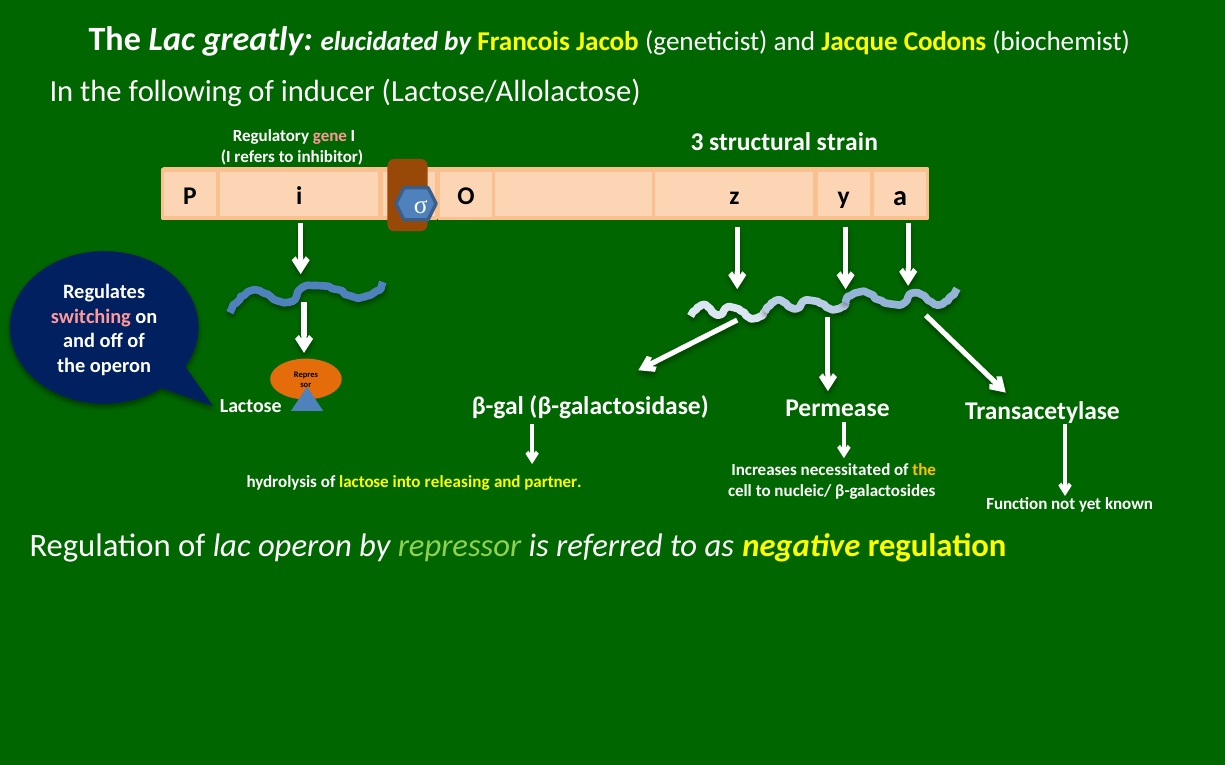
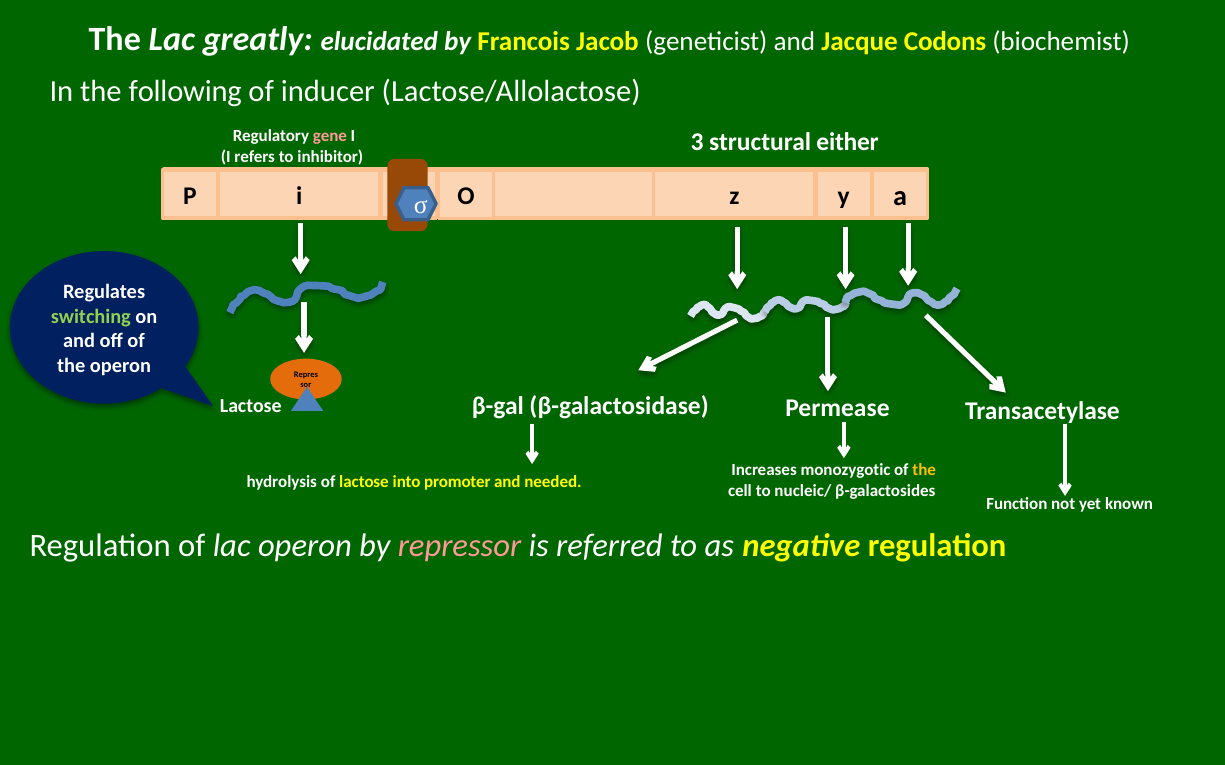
strain: strain -> either (848, 142)
switching colour: pink -> light green (91, 317)
necessitated: necessitated -> monozygotic (846, 470)
releasing: releasing -> promoter (457, 482)
partner: partner -> needed (553, 482)
repressor colour: light green -> pink (460, 546)
